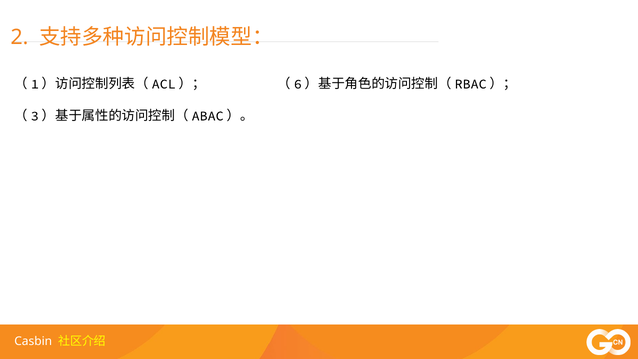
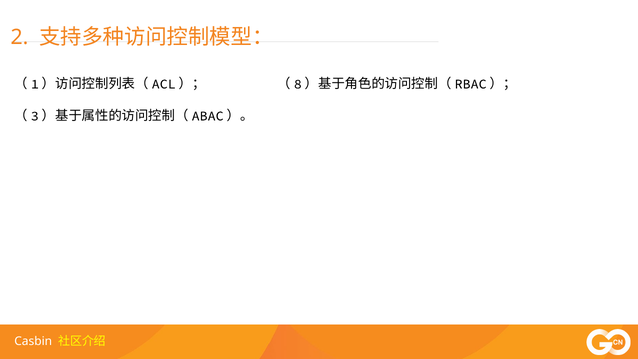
6: 6 -> 8 (298, 84)
